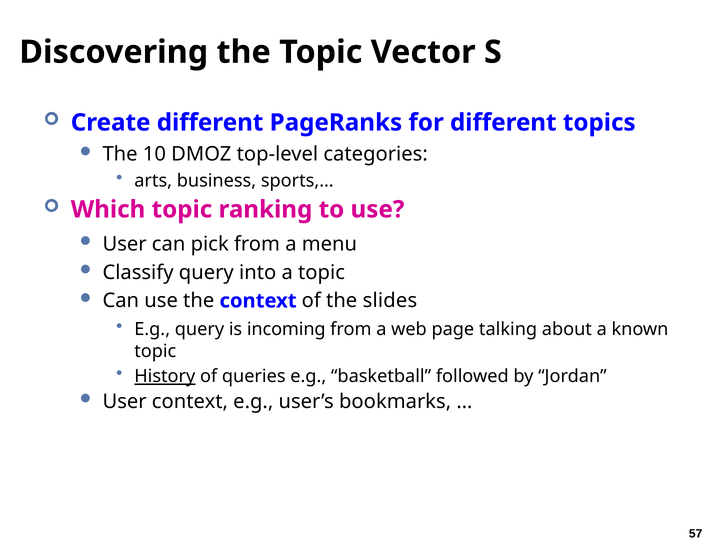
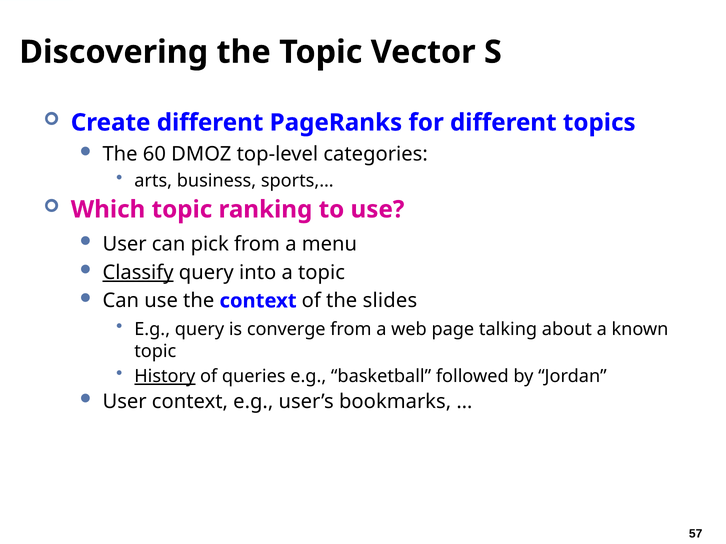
10: 10 -> 60 (154, 154)
Classify underline: none -> present (138, 273)
incoming: incoming -> converge (286, 330)
